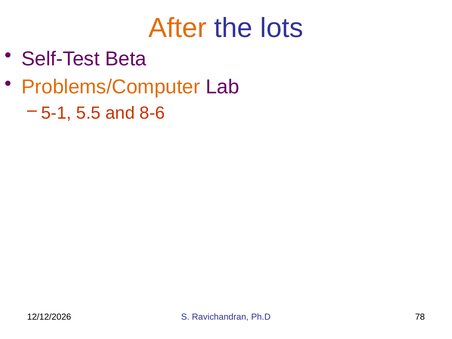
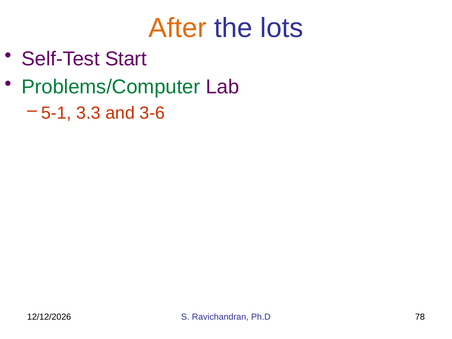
Beta: Beta -> Start (126, 59)
Problems/Computer colour: orange -> green (111, 87)
5.5: 5.5 -> 3.3 (88, 113)
8-6: 8-6 -> 3-6 (152, 113)
